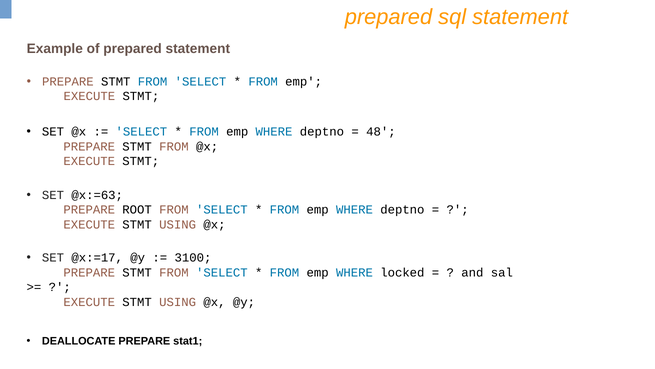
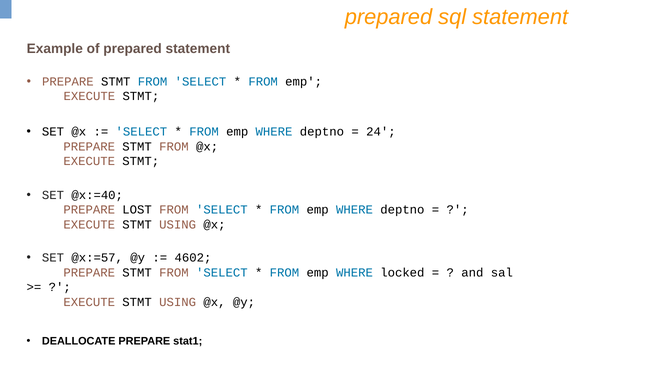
48: 48 -> 24 (381, 132)
@x:=63: @x:=63 -> @x:=40 (97, 195)
ROOT: ROOT -> LOST (137, 210)
@x:=17: @x:=17 -> @x:=57 (97, 257)
3100: 3100 -> 4602 (193, 257)
